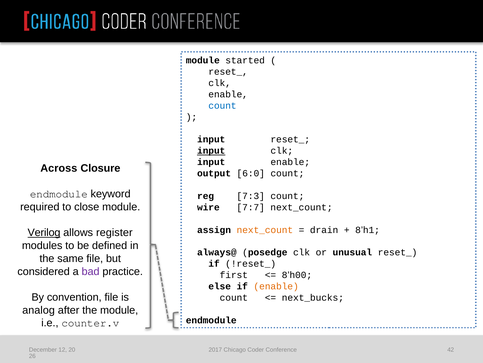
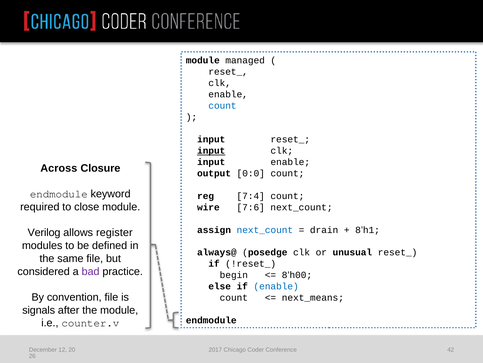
started: started -> managed (245, 60)
6:0: 6:0 -> 0:0 (251, 173)
7:3: 7:3 -> 7:4 (251, 196)
7:7: 7:7 -> 7:6 (251, 207)
next_count colour: orange -> blue (265, 229)
Verilog underline: present -> none (44, 232)
first: first -> begin (234, 275)
enable colour: orange -> blue (276, 286)
next_bucks: next_bucks -> next_means (313, 297)
analog: analog -> signals (39, 310)
